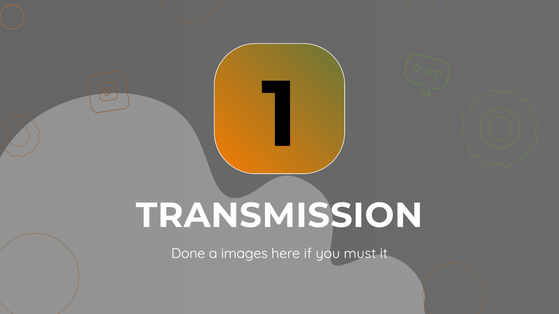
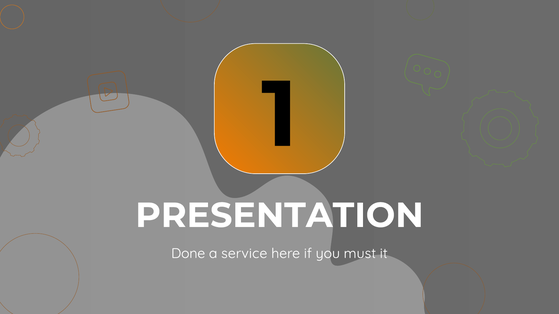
TRANSMISSION: TRANSMISSION -> PRESENTATION (279, 216)
images: images -> service (244, 254)
